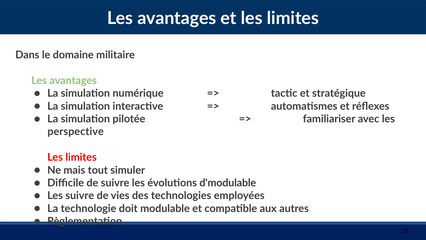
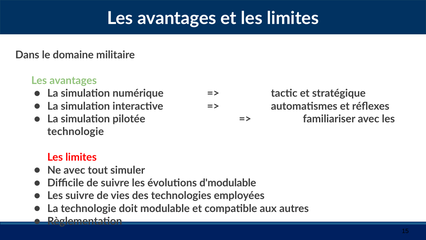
perspective: perspective -> technologie (76, 132)
Ne mais: mais -> avec (74, 170)
